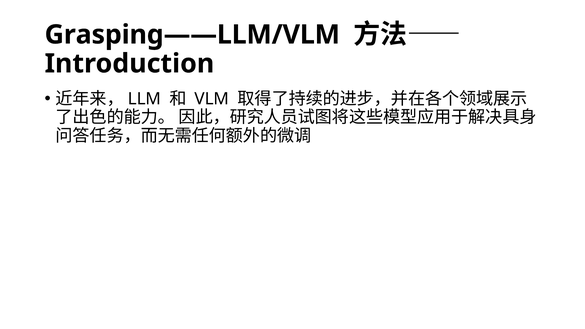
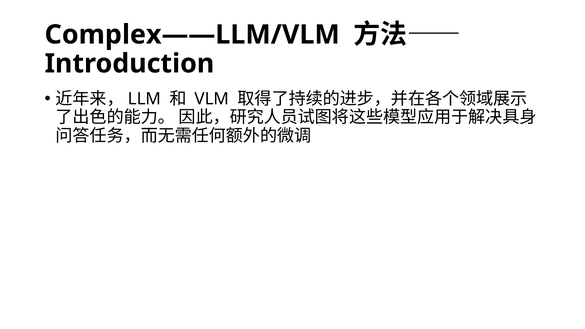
Grasping——LLM/VLM: Grasping——LLM/VLM -> Complex——LLM/VLM (192, 35)
